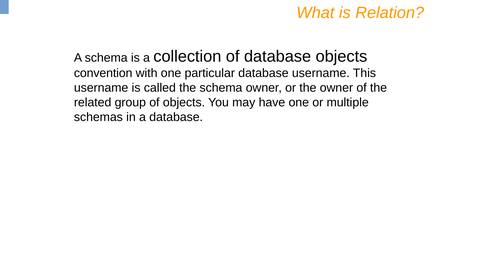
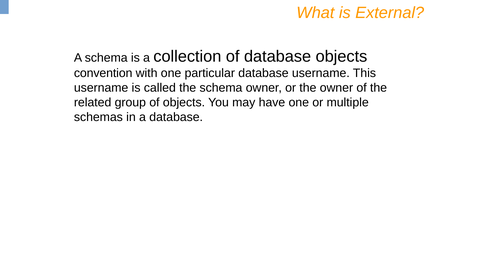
Relation: Relation -> External (390, 13)
